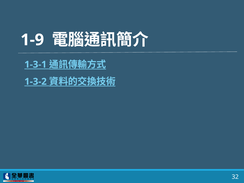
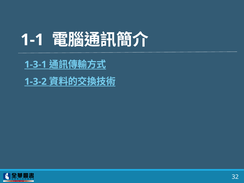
1-9: 1-9 -> 1-1 (32, 40)
